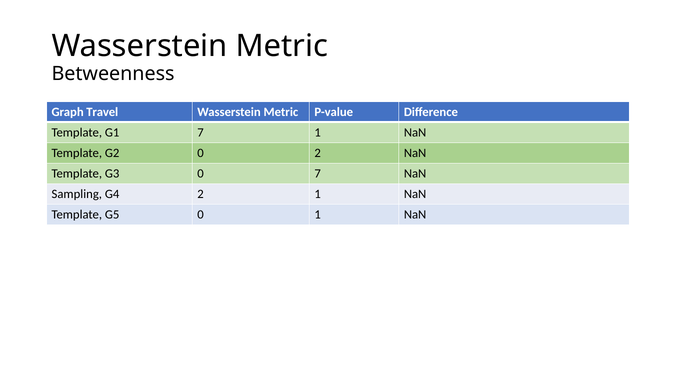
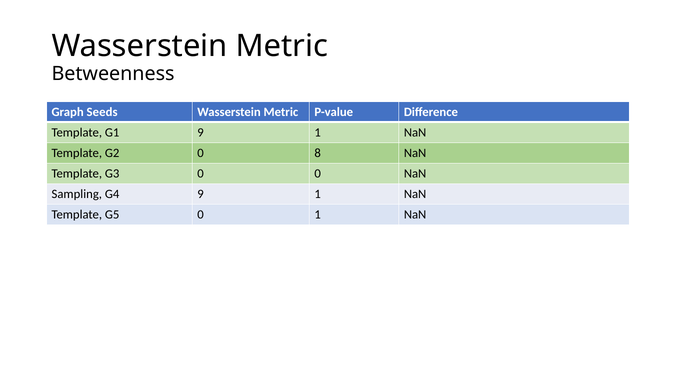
Travel: Travel -> Seeds (102, 112)
G1 7: 7 -> 9 (200, 133)
0 2: 2 -> 8 (318, 153)
0 7: 7 -> 0 (318, 174)
G4 2: 2 -> 9 (200, 194)
